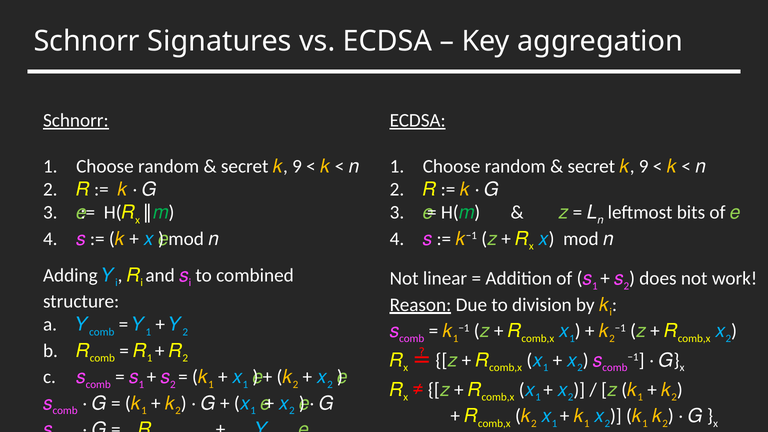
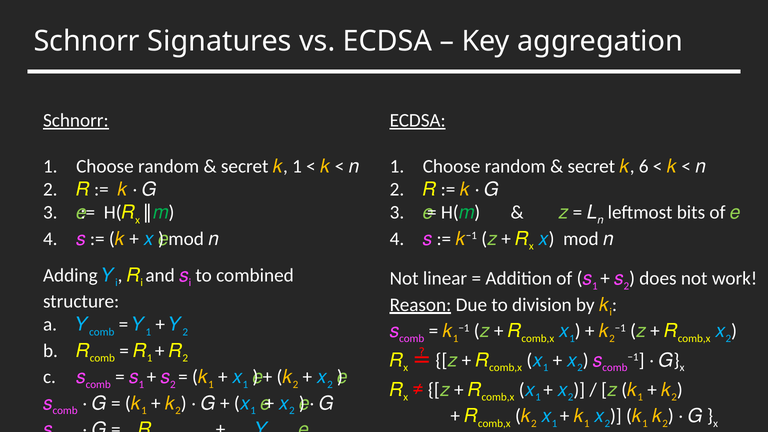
9: 9 -> 1 (297, 167)
9: 9 -> 6 (644, 167)
